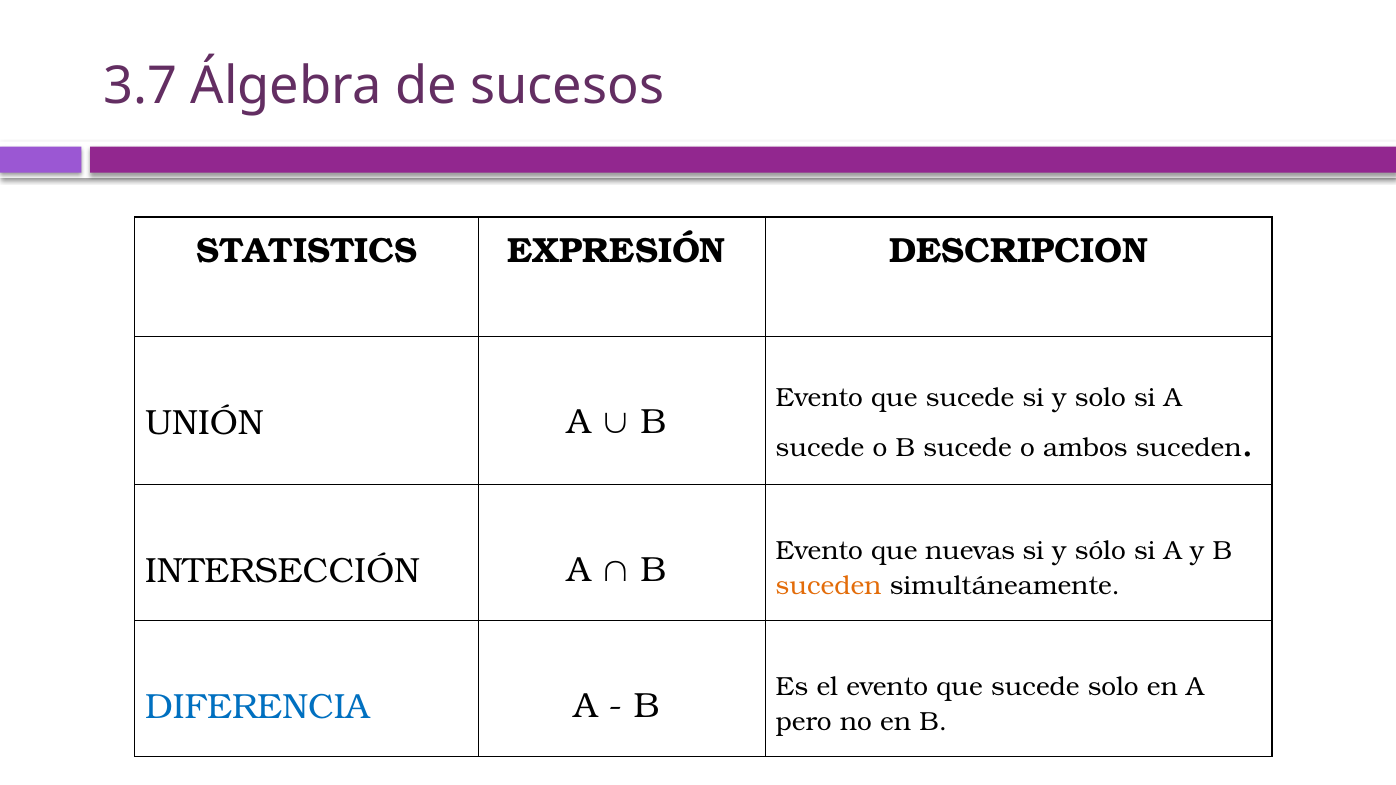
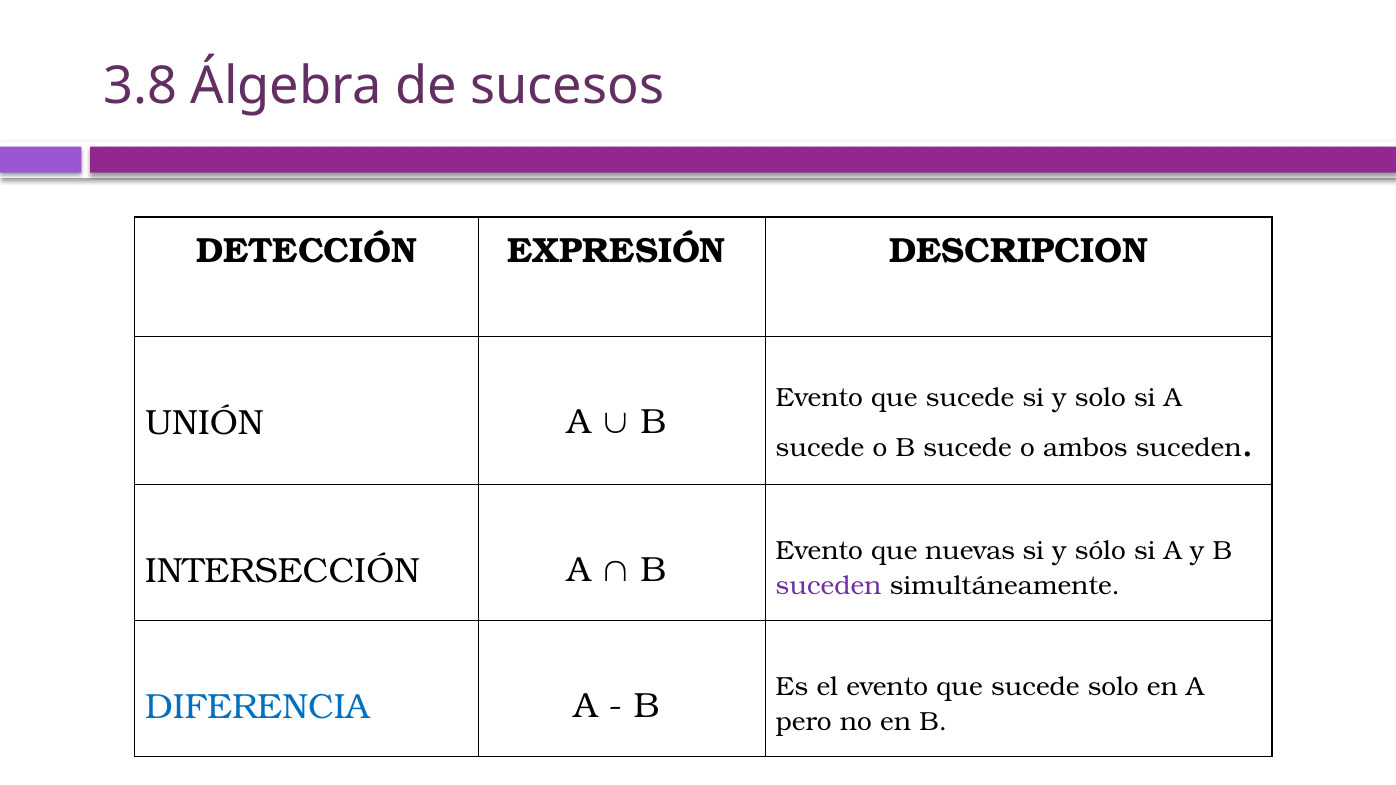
3.7: 3.7 -> 3.8 (140, 86)
STATISTICS: STATISTICS -> DETECCIÓN (307, 251)
suceden colour: orange -> purple (829, 586)
